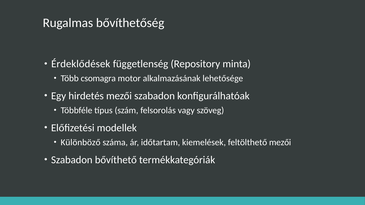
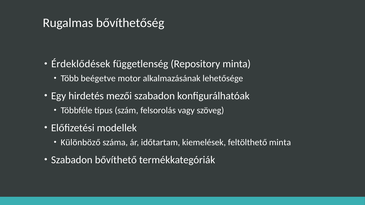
csomagra: csomagra -> beégetve (98, 78)
feltölthető mezői: mezői -> minta (280, 142)
